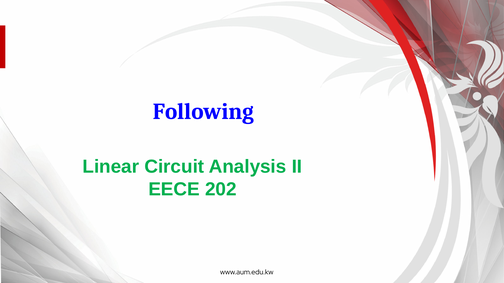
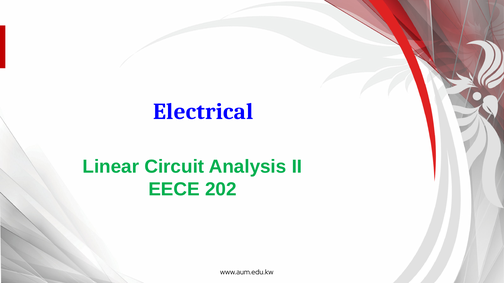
Following: Following -> Electrical (203, 112)
